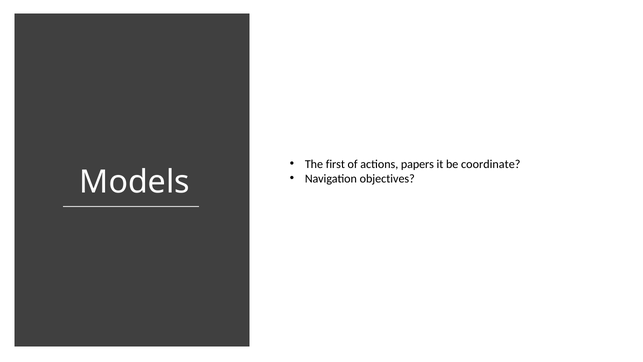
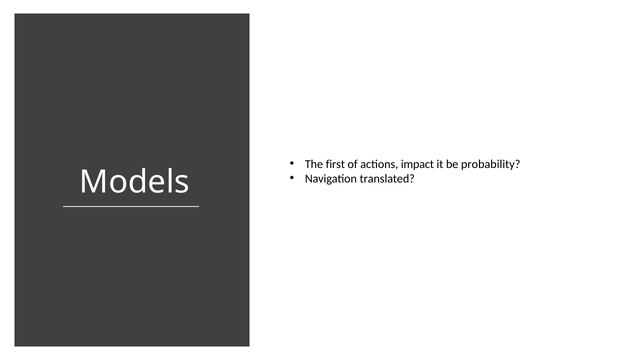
papers: papers -> impact (417, 164)
coordinate: coordinate -> probability (491, 164)
objectives: objectives -> translated (387, 178)
